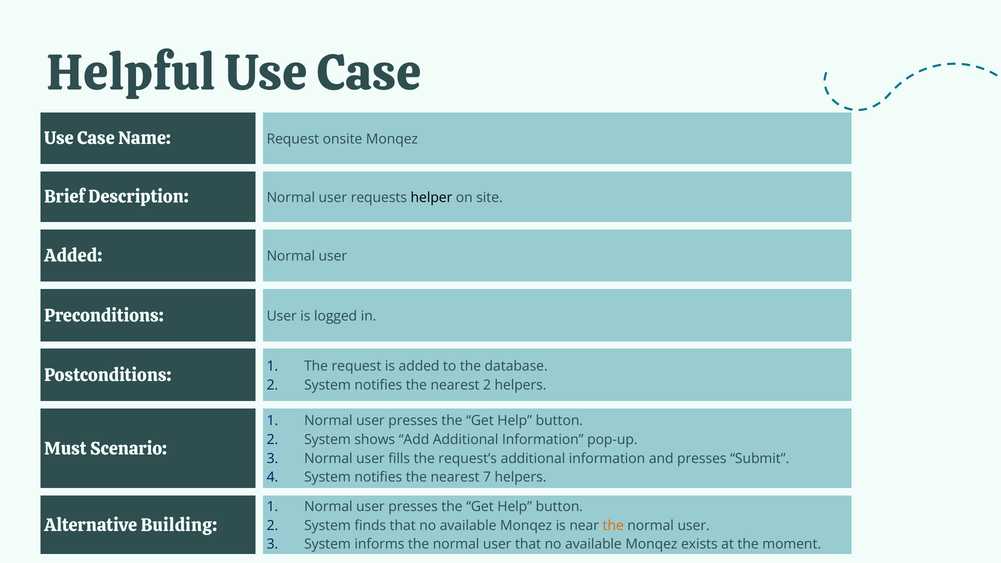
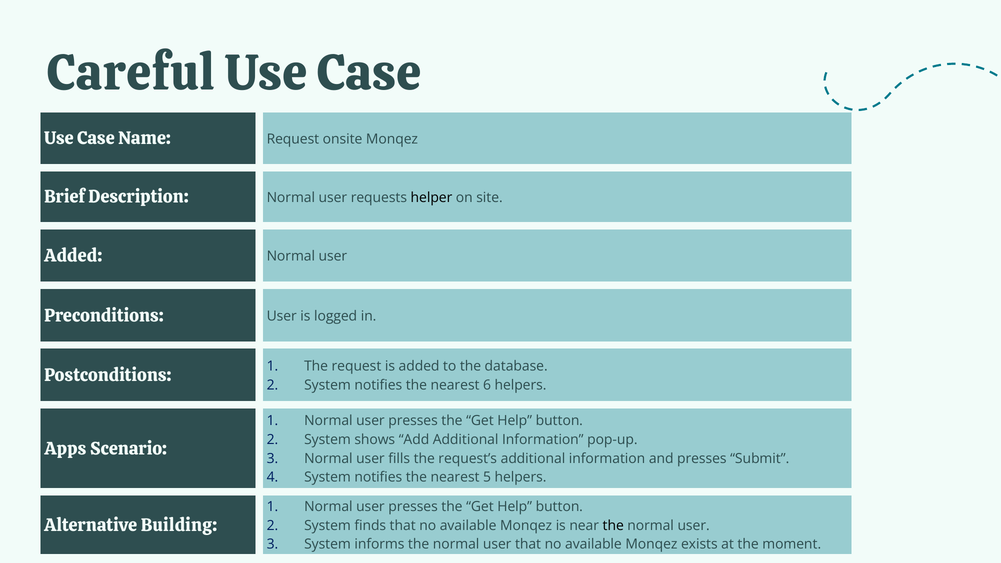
Helpful: Helpful -> Careful (131, 73)
nearest 2: 2 -> 6 (487, 385)
Must: Must -> Apps (65, 449)
7: 7 -> 5 (487, 477)
the colour: orange -> black (613, 526)
